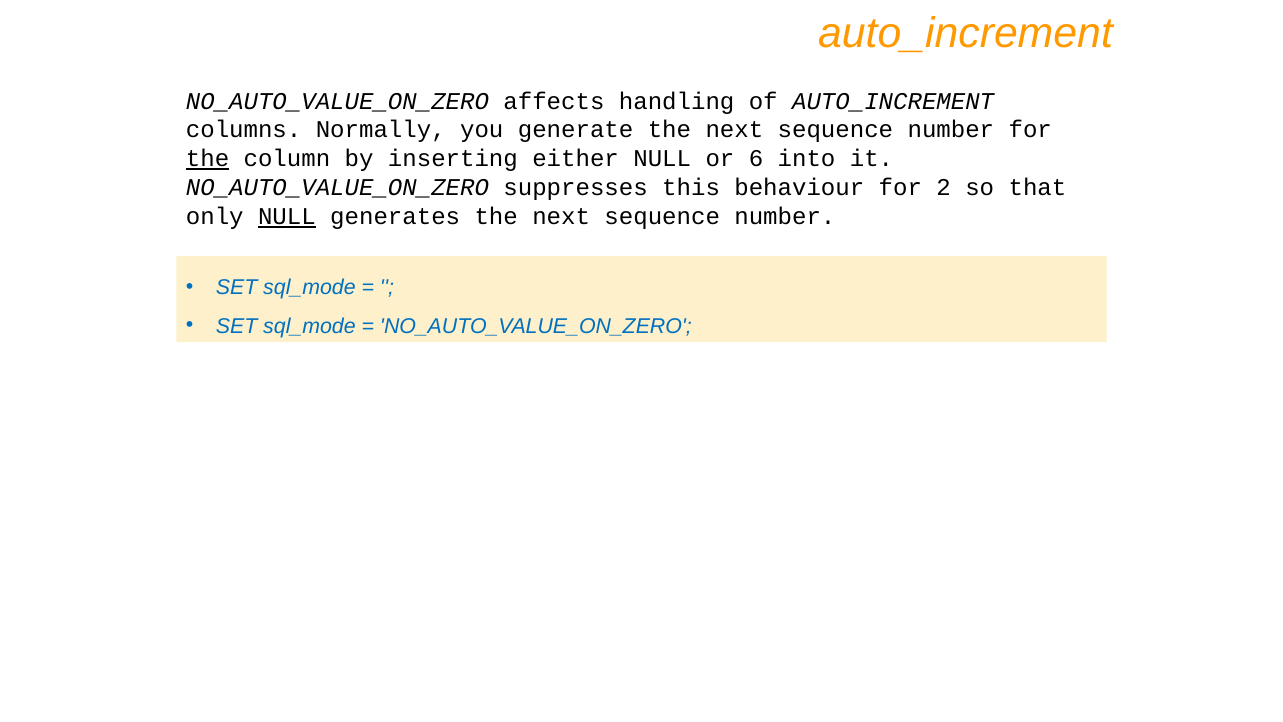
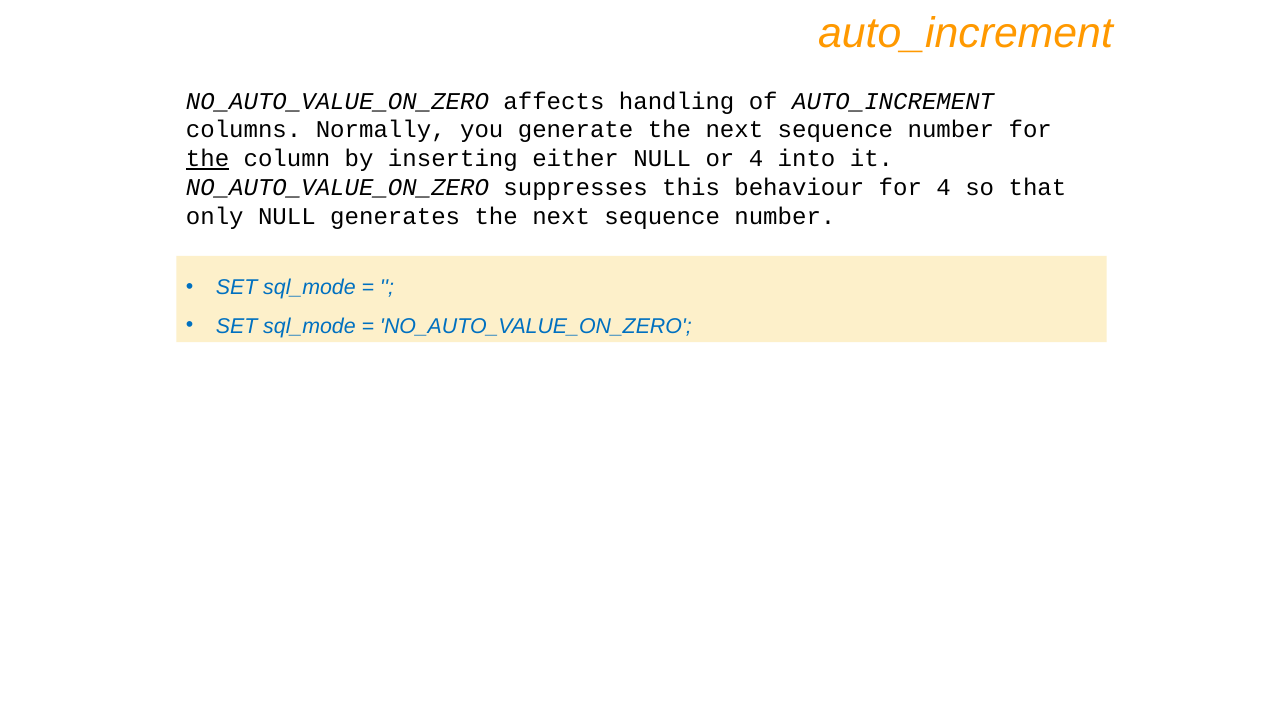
or 6: 6 -> 4 (756, 159)
for 2: 2 -> 4 (944, 188)
NULL underline: present -> none (287, 216)
